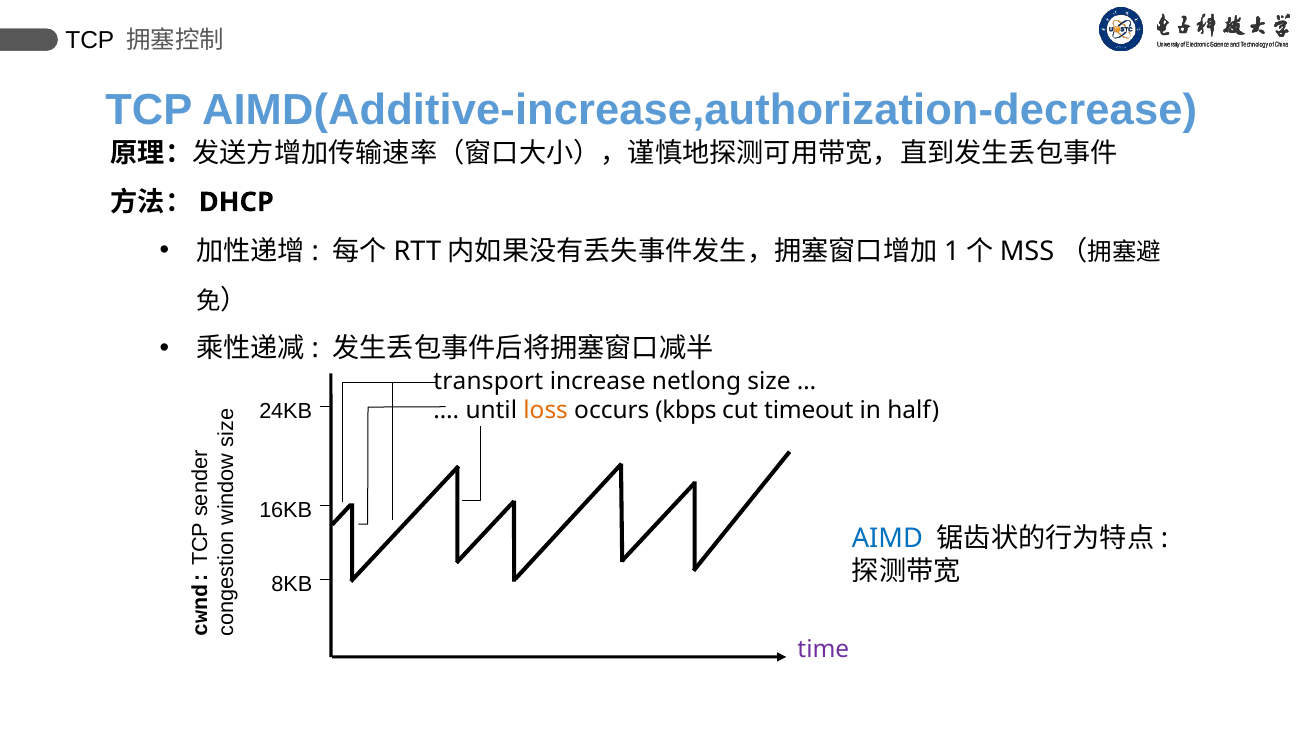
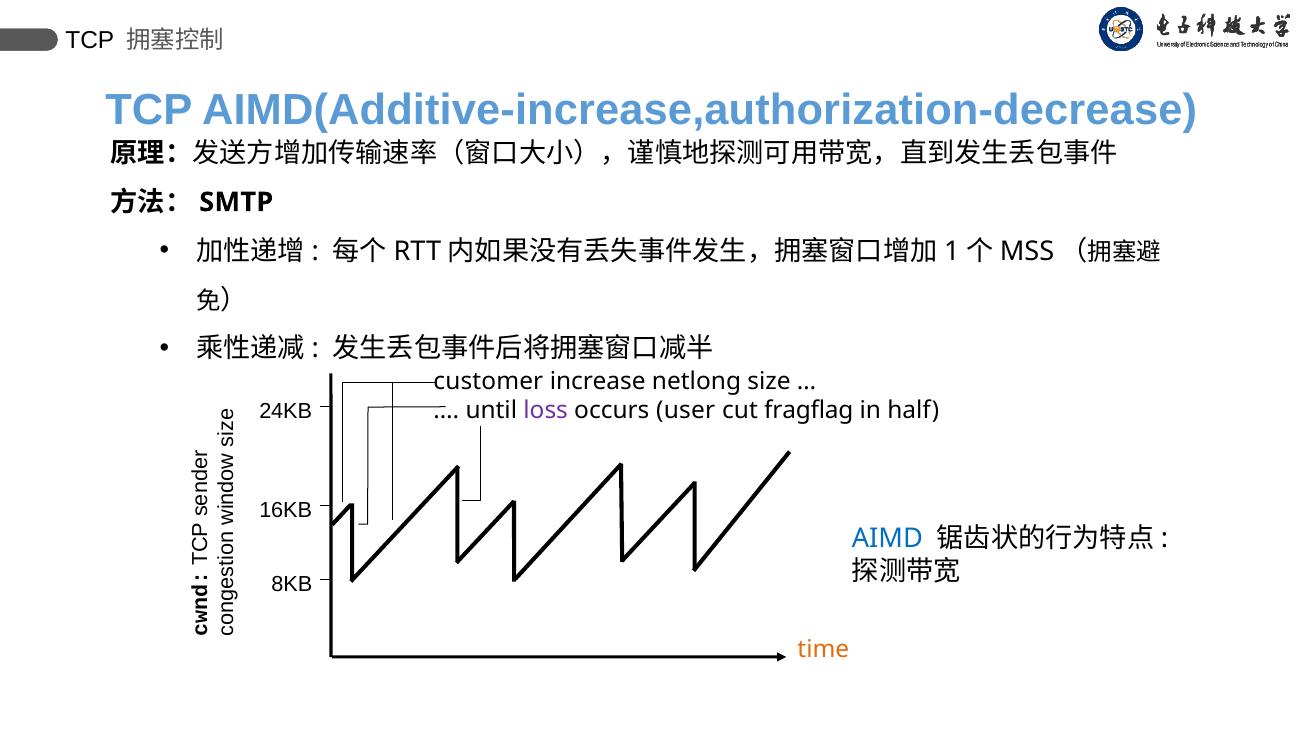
DHCP: DHCP -> SMTP (236, 202)
transport: transport -> customer (488, 381)
loss colour: orange -> purple (546, 410)
kbps: kbps -> user (686, 410)
timeout: timeout -> fragflag (809, 410)
time colour: purple -> orange (823, 648)
